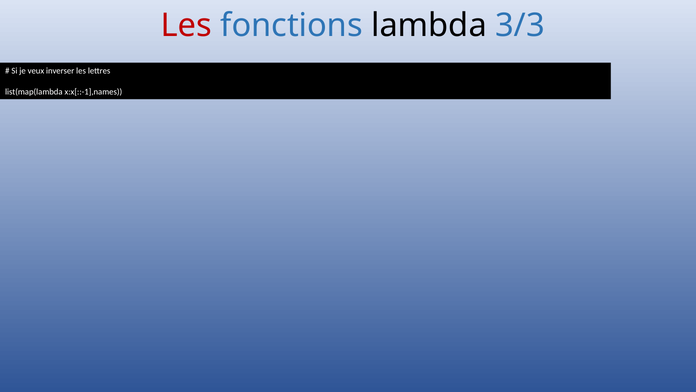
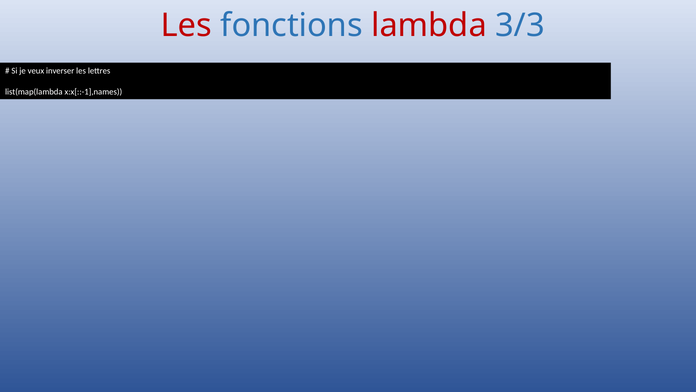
lambda colour: black -> red (429, 25)
